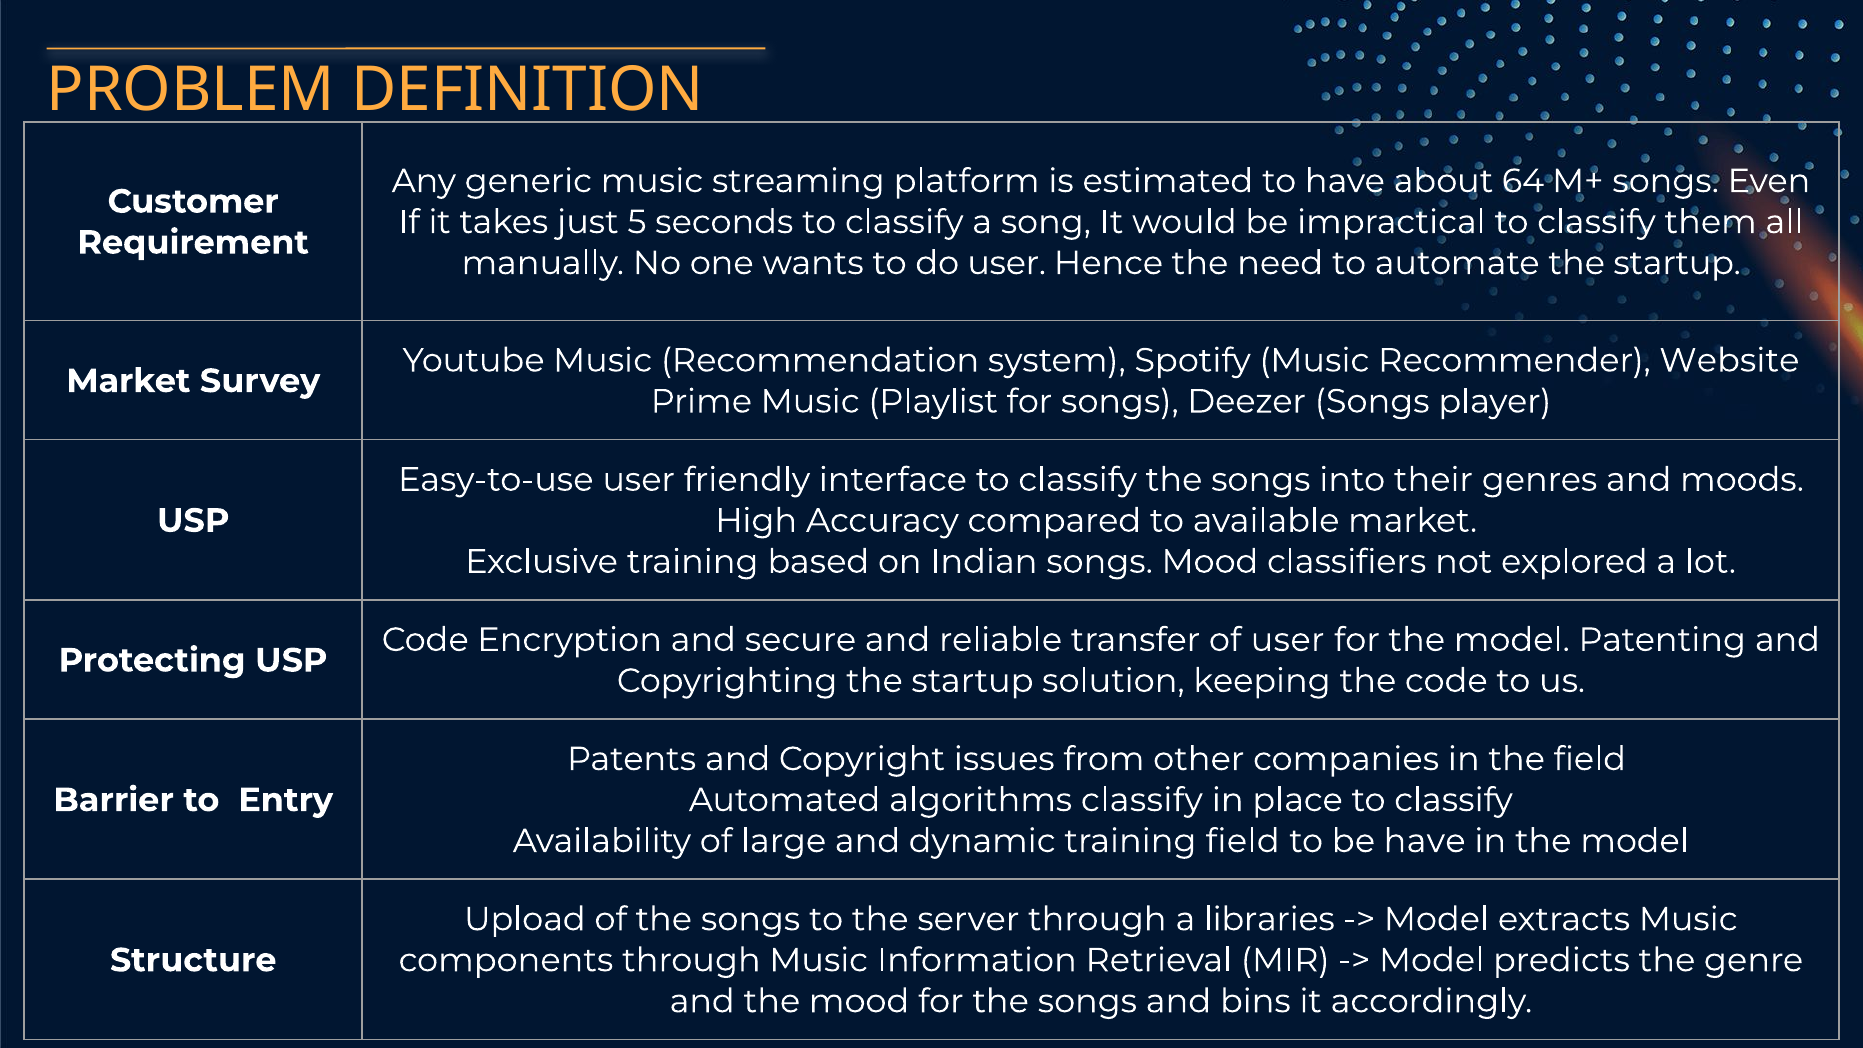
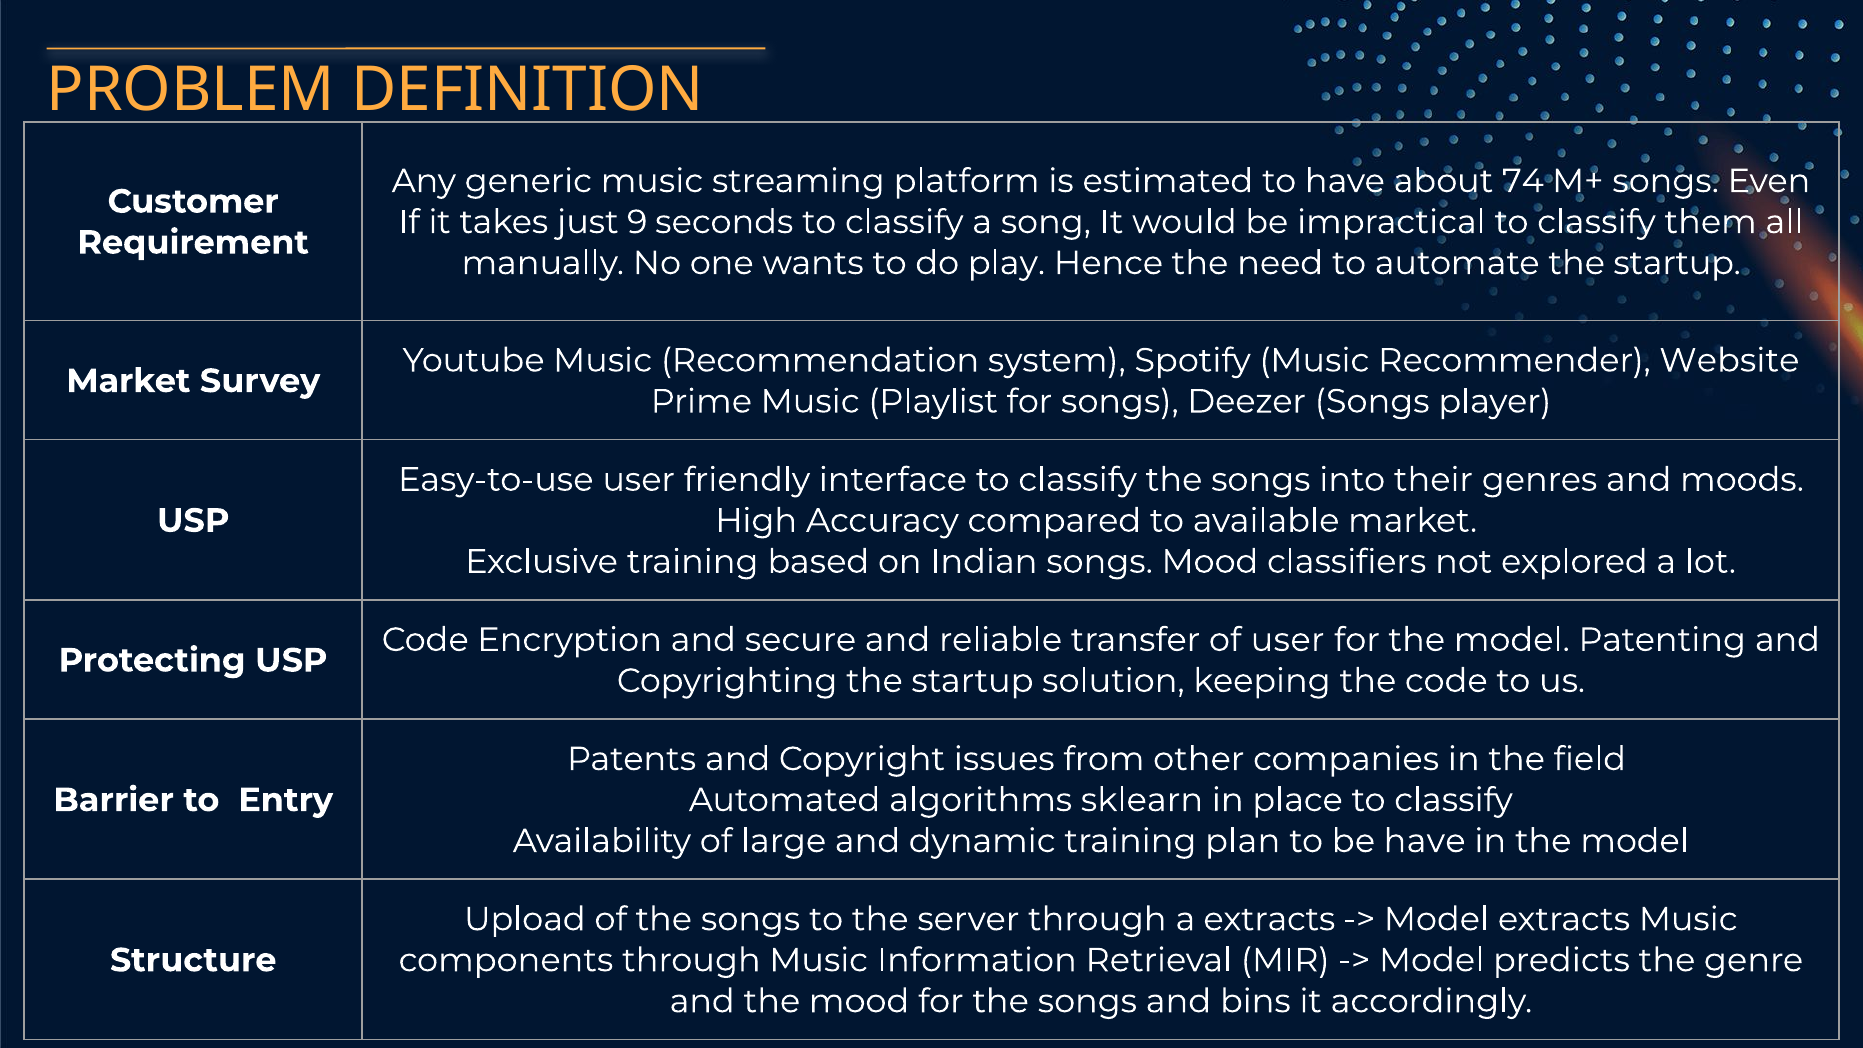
64: 64 -> 74 (1523, 181)
5: 5 -> 9 (637, 222)
do user: user -> play (1006, 263)
algorithms classify: classify -> sklearn (1142, 800)
training field: field -> plan (1243, 841)
a libraries: libraries -> extracts (1269, 919)
